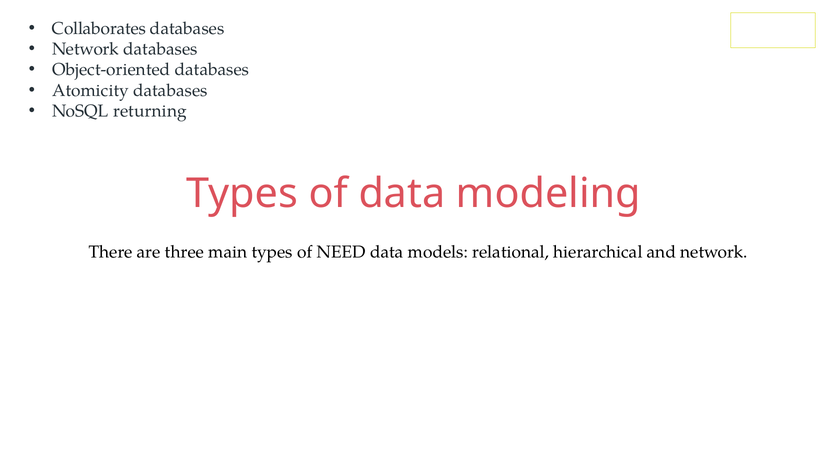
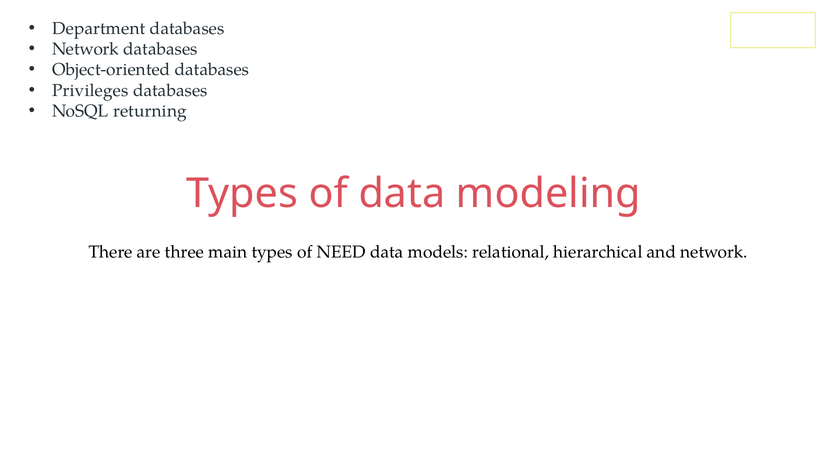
Collaborates: Collaborates -> Department (99, 28)
Atomicity: Atomicity -> Privileges (90, 90)
